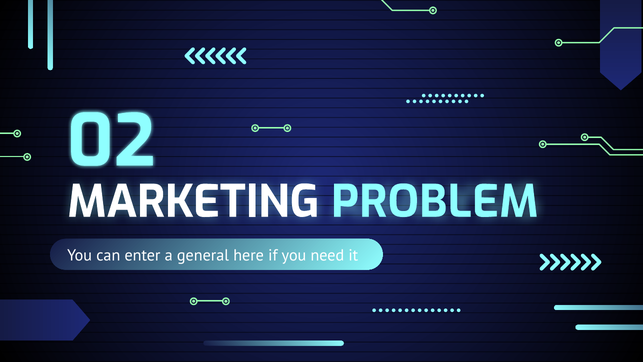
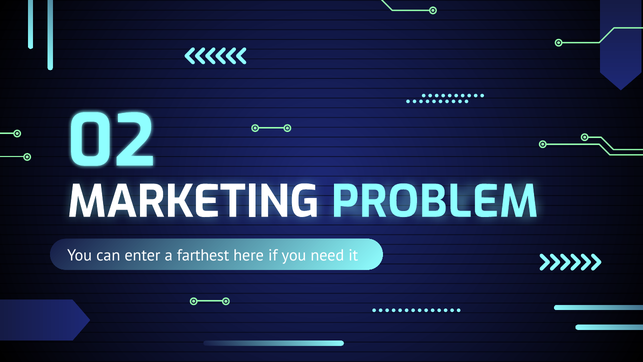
general: general -> farthest (203, 255)
